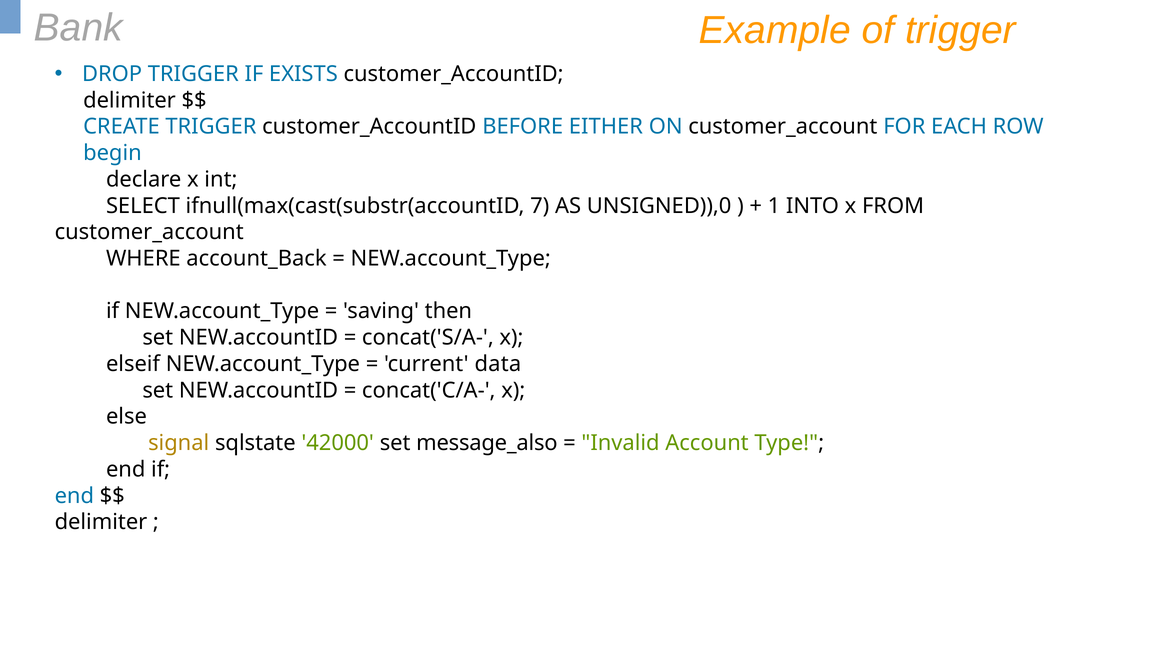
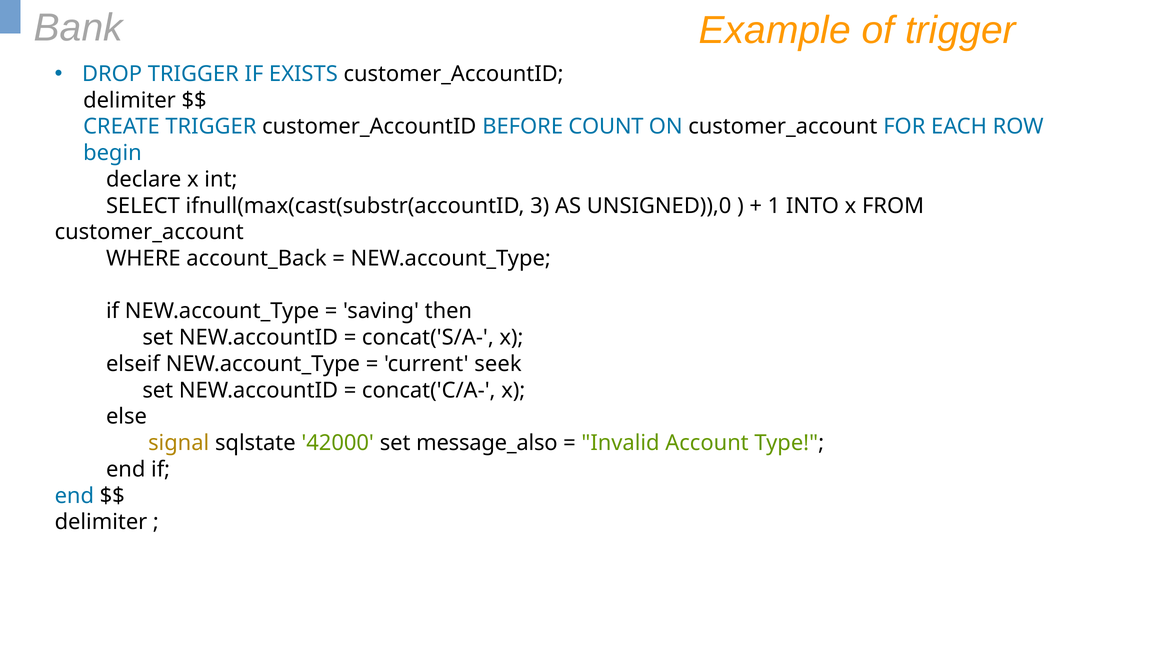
EITHER: EITHER -> COUNT (606, 127)
7: 7 -> 3 (540, 206)
data: data -> seek (498, 364)
